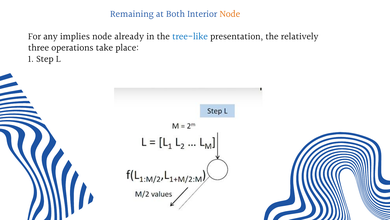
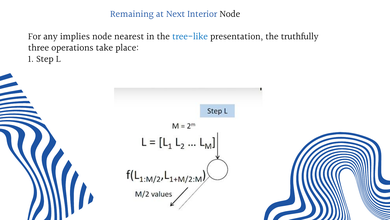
Both: Both -> Next (176, 14)
Node colour: orange -> black (230, 14)
already: already -> nearest (129, 37)
relatively: relatively -> truthfully (300, 37)
